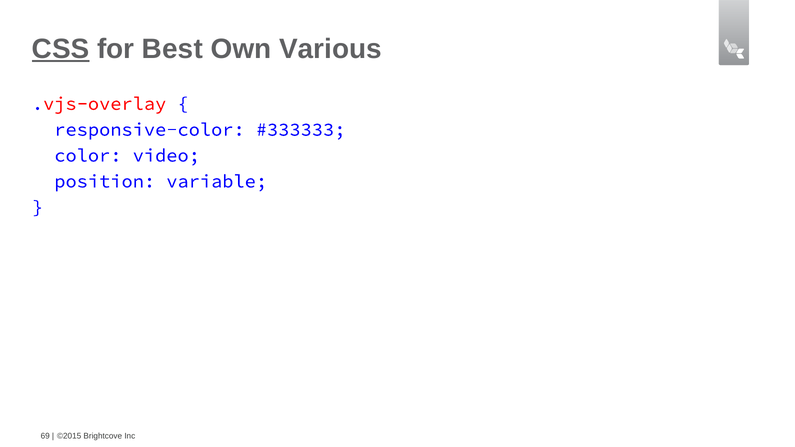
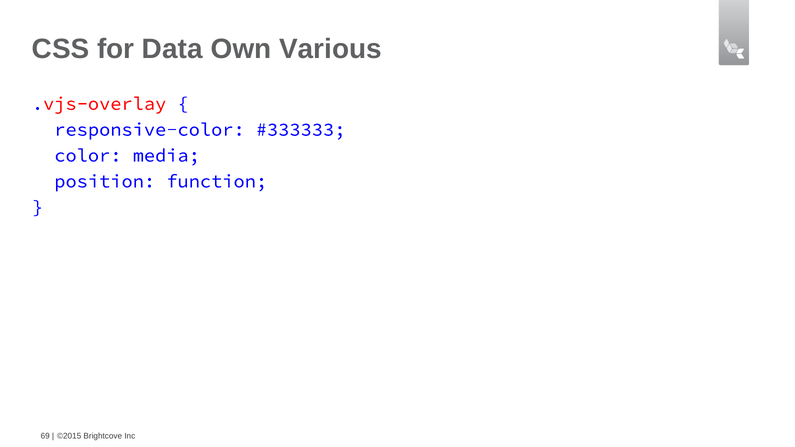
CSS underline: present -> none (61, 49)
Best: Best -> Data (172, 49)
video: video -> media (166, 155)
variable: variable -> function (217, 181)
